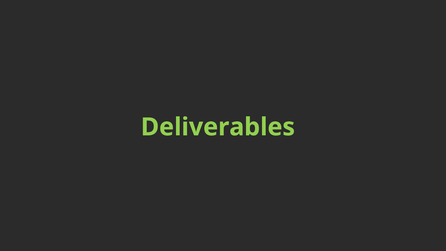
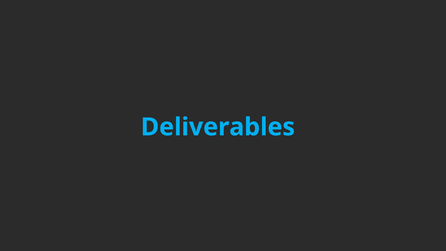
Deliverables colour: light green -> light blue (218, 127)
